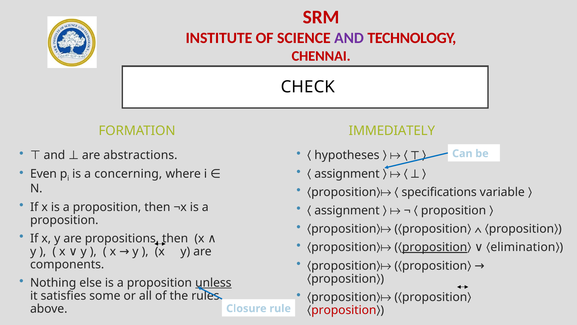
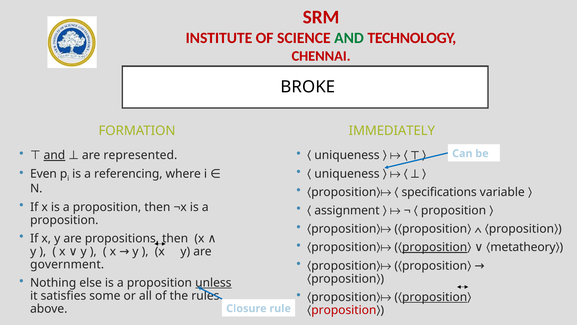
AND colour: purple -> green (349, 38)
CHECK: CHECK -> BROKE (308, 87)
and underline: none -> present (54, 155)
abstractions: abstractions -> represented (140, 155)
hypotheses: hypotheses -> uniqueness (347, 155)
assignment: assignment -> uniqueness (347, 173)
concerning: concerning -> referencing (128, 173)
elimination: elimination -> metatheory (523, 247)
components: components -> government (67, 264)
proposition underline: none -> present (435, 297)
